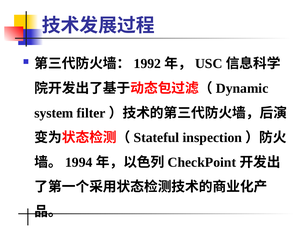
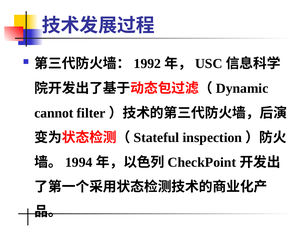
system: system -> cannot (54, 113)
